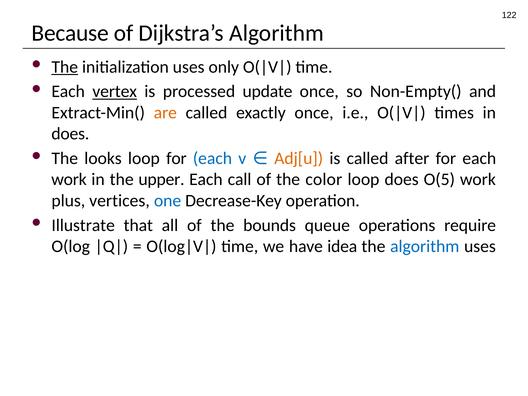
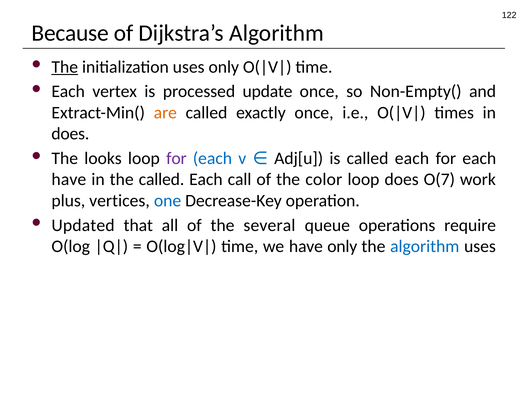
vertex underline: present -> none (115, 91)
is called after: after -> each (412, 158)
for colour: black -> purple (176, 158)
Adj[u colour: orange -> black (299, 158)
work: work -> have (69, 179)
the upper: upper -> called (161, 179)
O(5: O(5 -> O(7 (439, 179)
Illustrate: Illustrate -> Updated (83, 225)
bounds: bounds -> several (269, 225)
have idea: idea -> only (342, 246)
